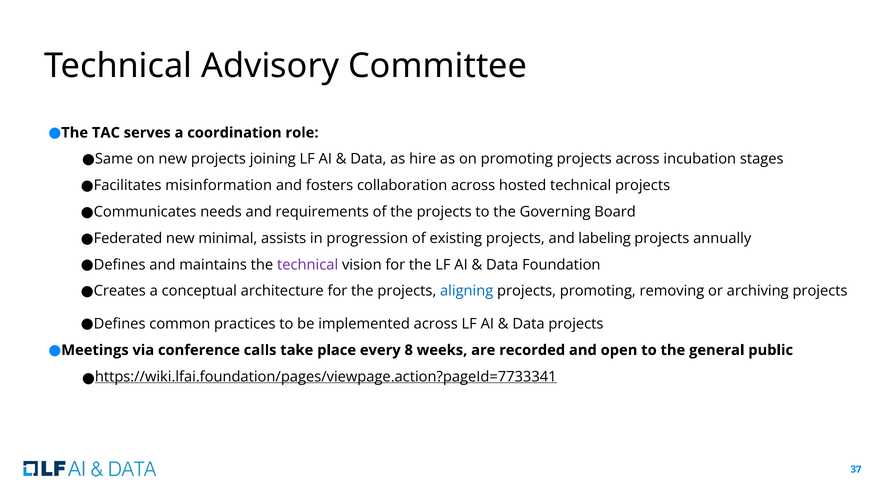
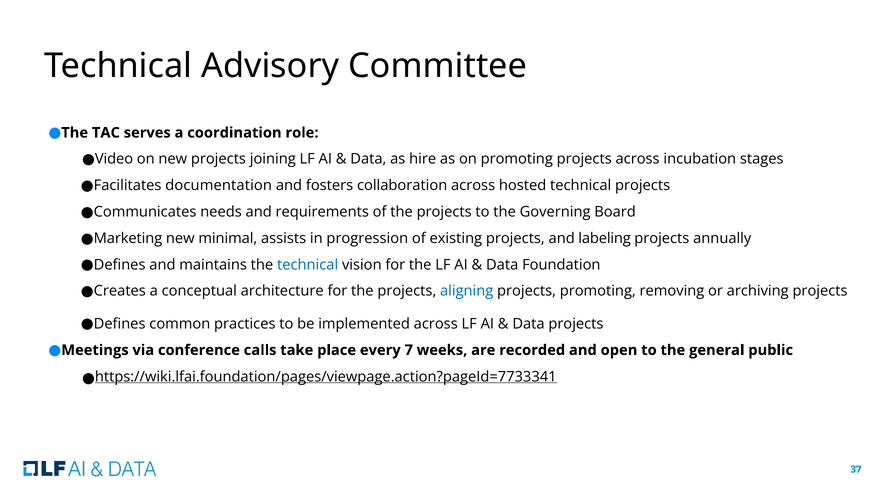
Same: Same -> Video (114, 159)
misinformation: misinformation -> documentation (219, 186)
Federated: Federated -> Marketing (128, 238)
technical colour: purple -> blue (308, 265)
8: 8 -> 7 (409, 350)
